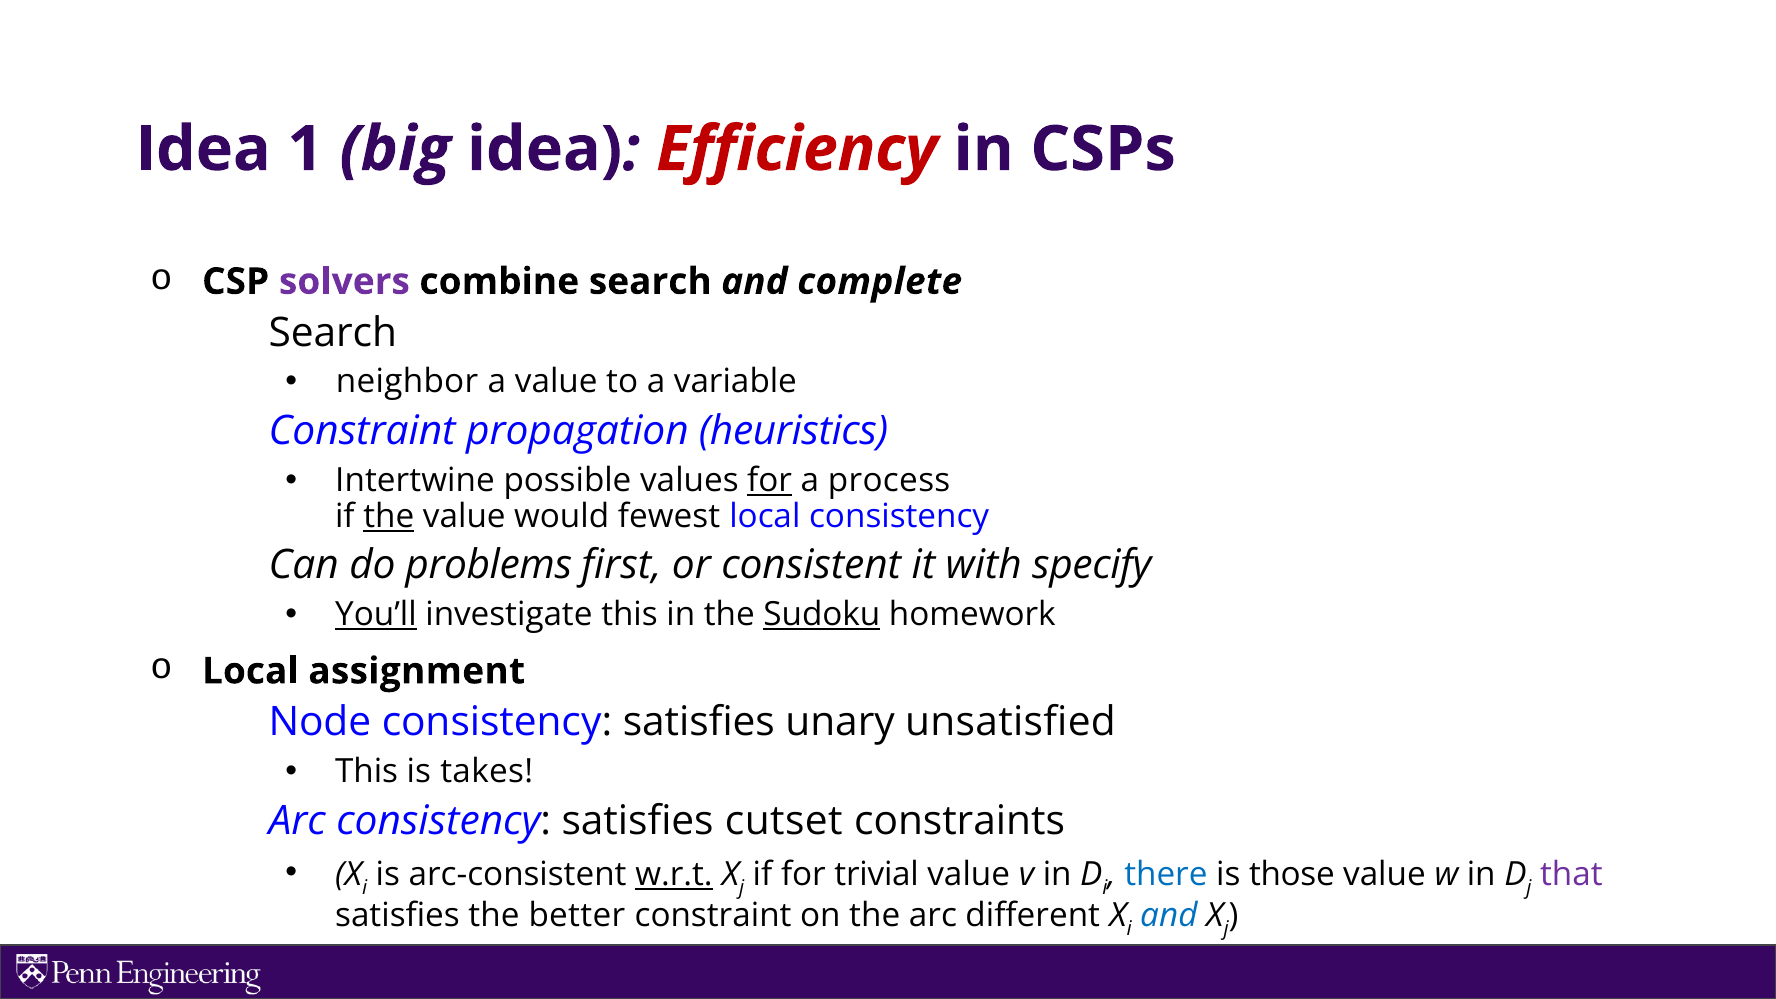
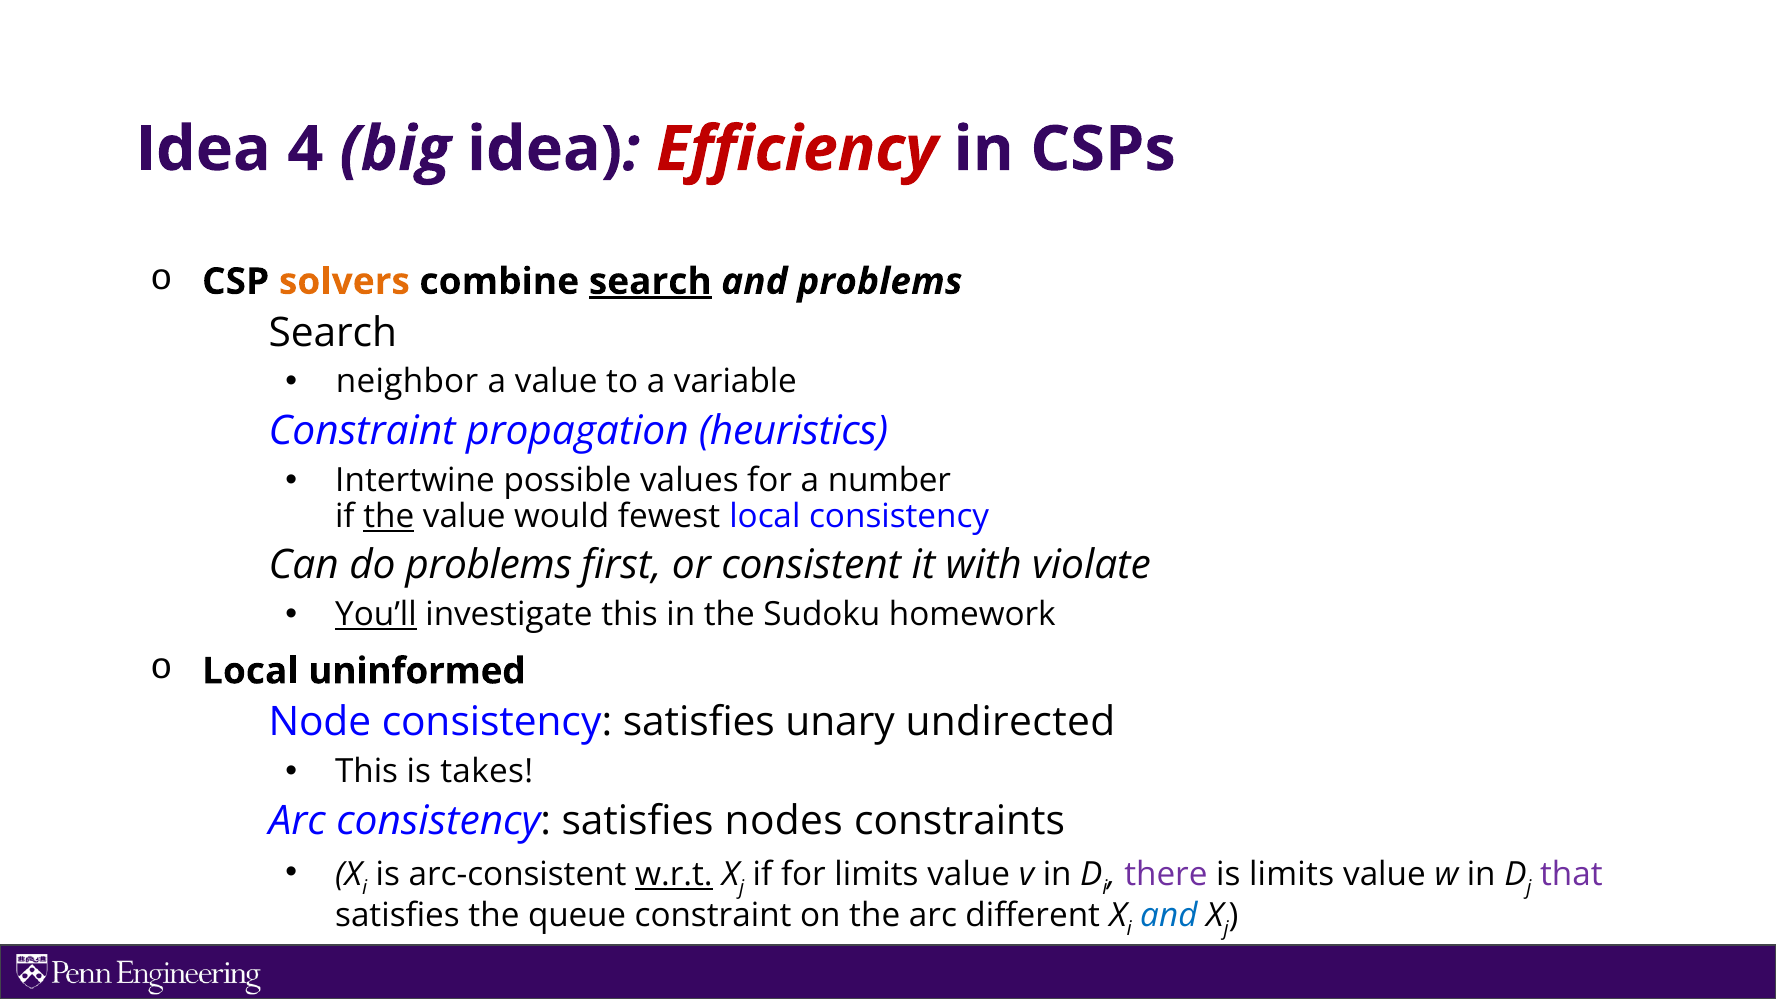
1: 1 -> 4 (305, 149)
solvers colour: purple -> orange (344, 282)
search underline: none -> present (650, 282)
and complete: complete -> problems (880, 282)
for underline: present -> none (770, 481)
process: process -> number (889, 481)
specify: specify -> violate (1092, 566)
Sudoku underline: present -> none (822, 615)
assignment: assignment -> uninformed (417, 671)
unsatisfied: unsatisfied -> undirected (1010, 723)
cutset: cutset -> nodes (784, 821)
for trivial: trivial -> limits (877, 875)
there colour: blue -> purple (1166, 875)
is those: those -> limits (1292, 875)
better: better -> queue (577, 916)
